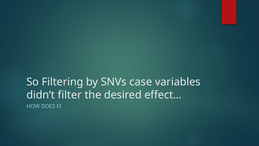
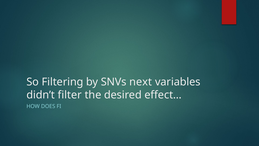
case: case -> next (141, 82)
